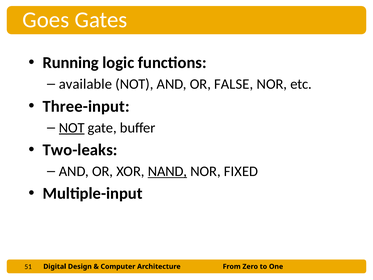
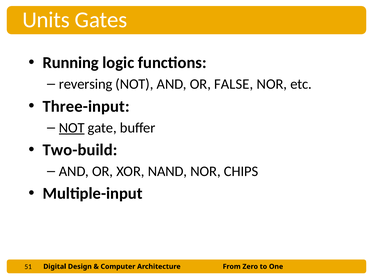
Goes: Goes -> Units (46, 20)
available: available -> reversing (86, 84)
Two-leaks: Two-leaks -> Two-build (80, 150)
NAND underline: present -> none (167, 171)
FIXED: FIXED -> CHIPS (241, 171)
